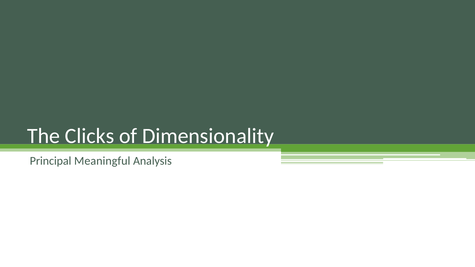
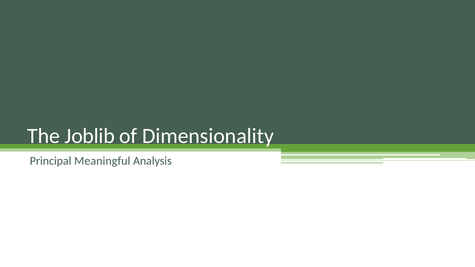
Clicks: Clicks -> Joblib (90, 136)
